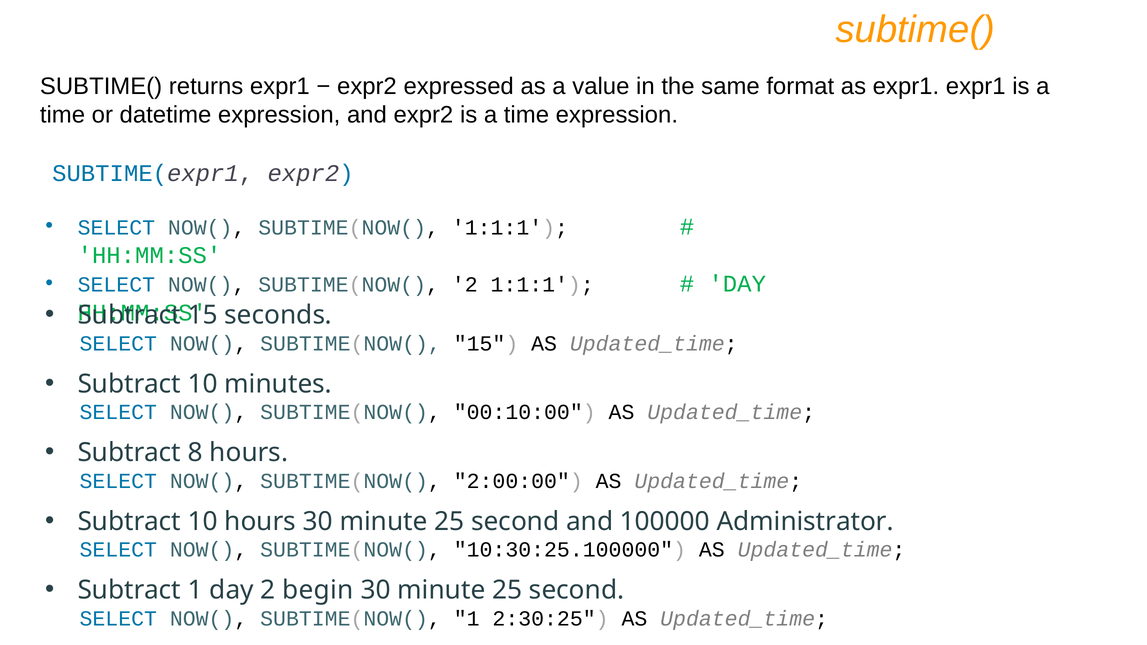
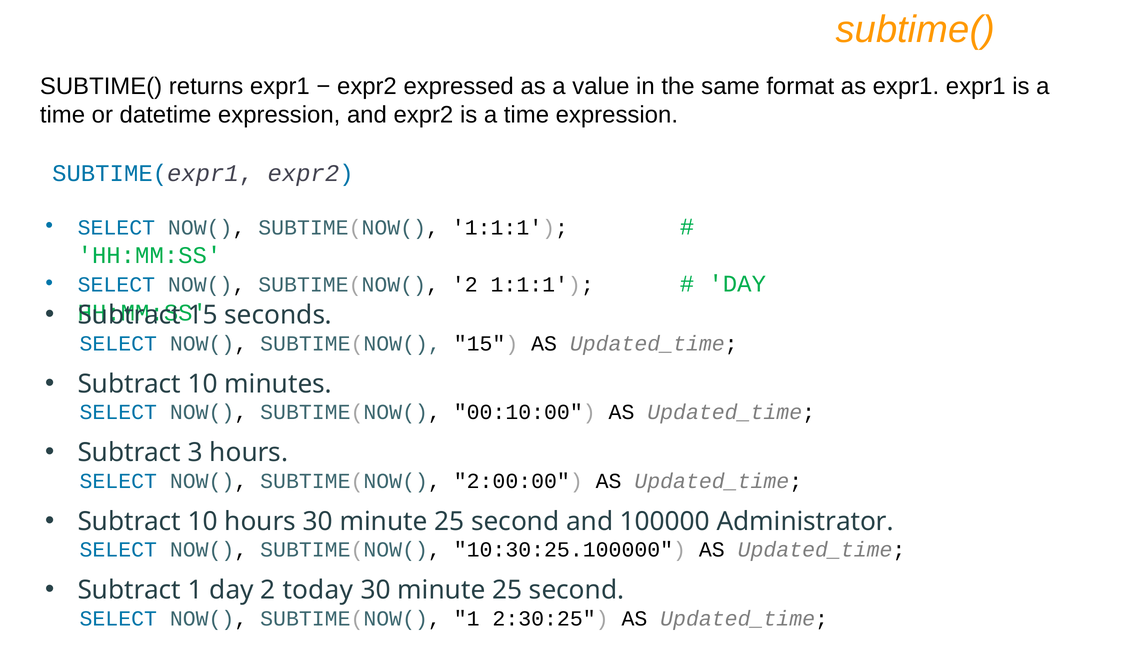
8: 8 -> 3 (195, 453)
begin: begin -> today (318, 590)
